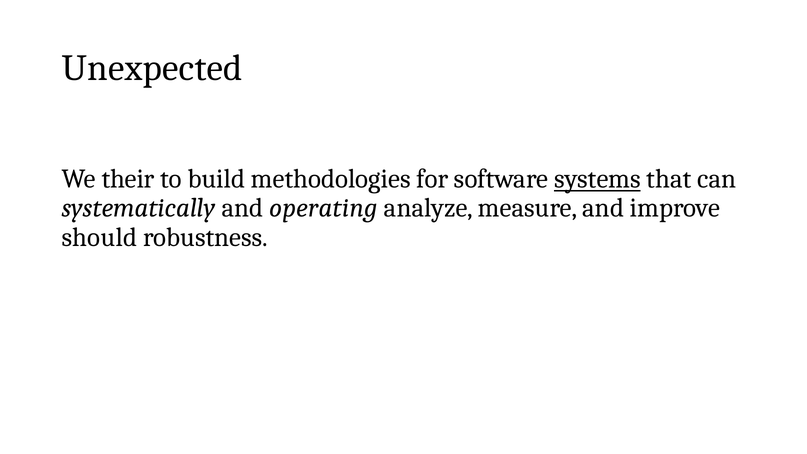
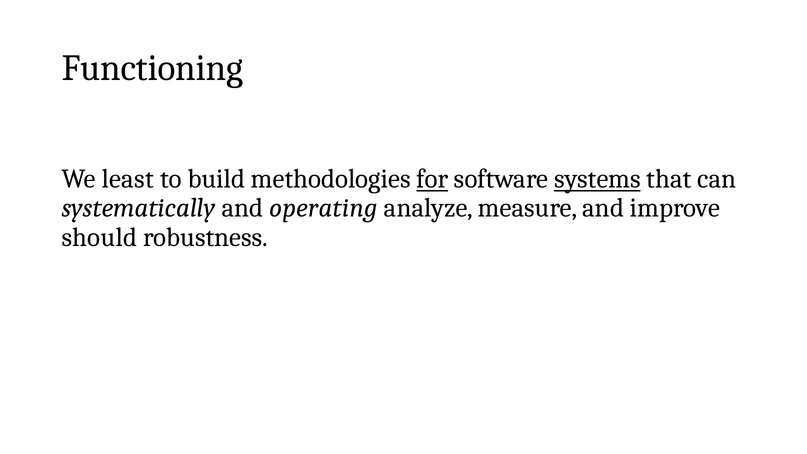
Unexpected: Unexpected -> Functioning (152, 68)
their: their -> least (128, 179)
for underline: none -> present (432, 179)
